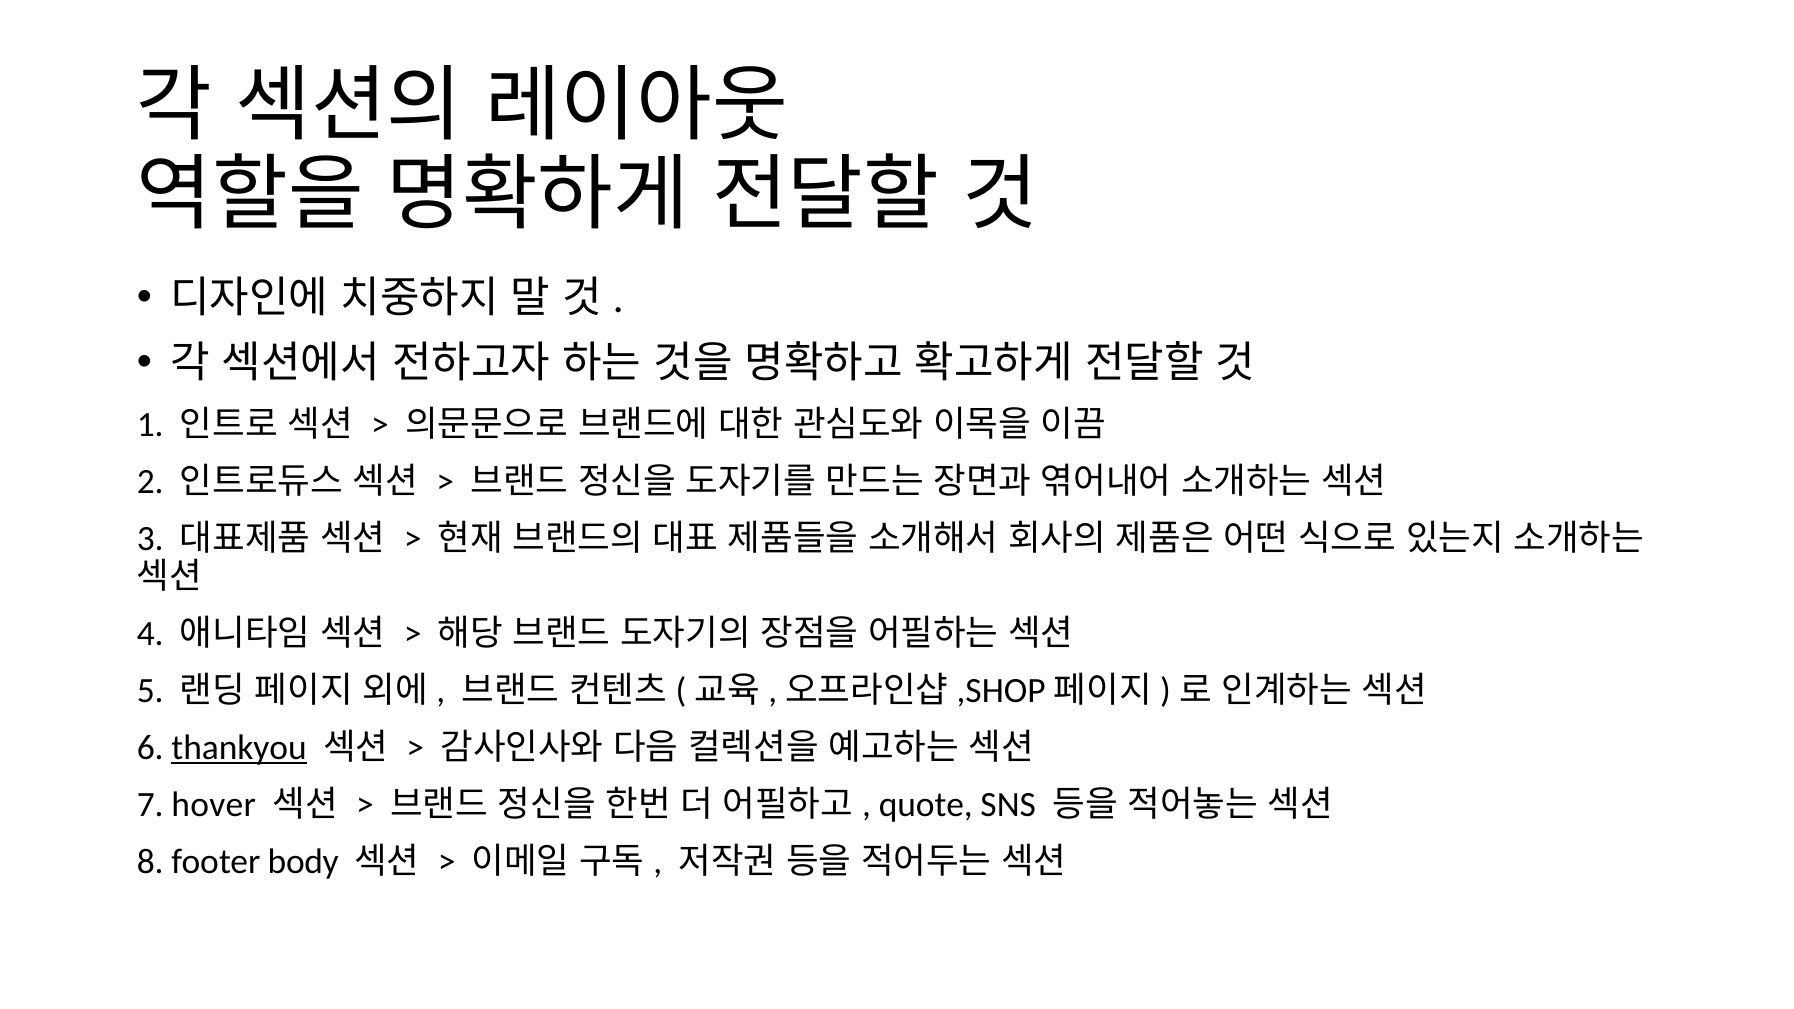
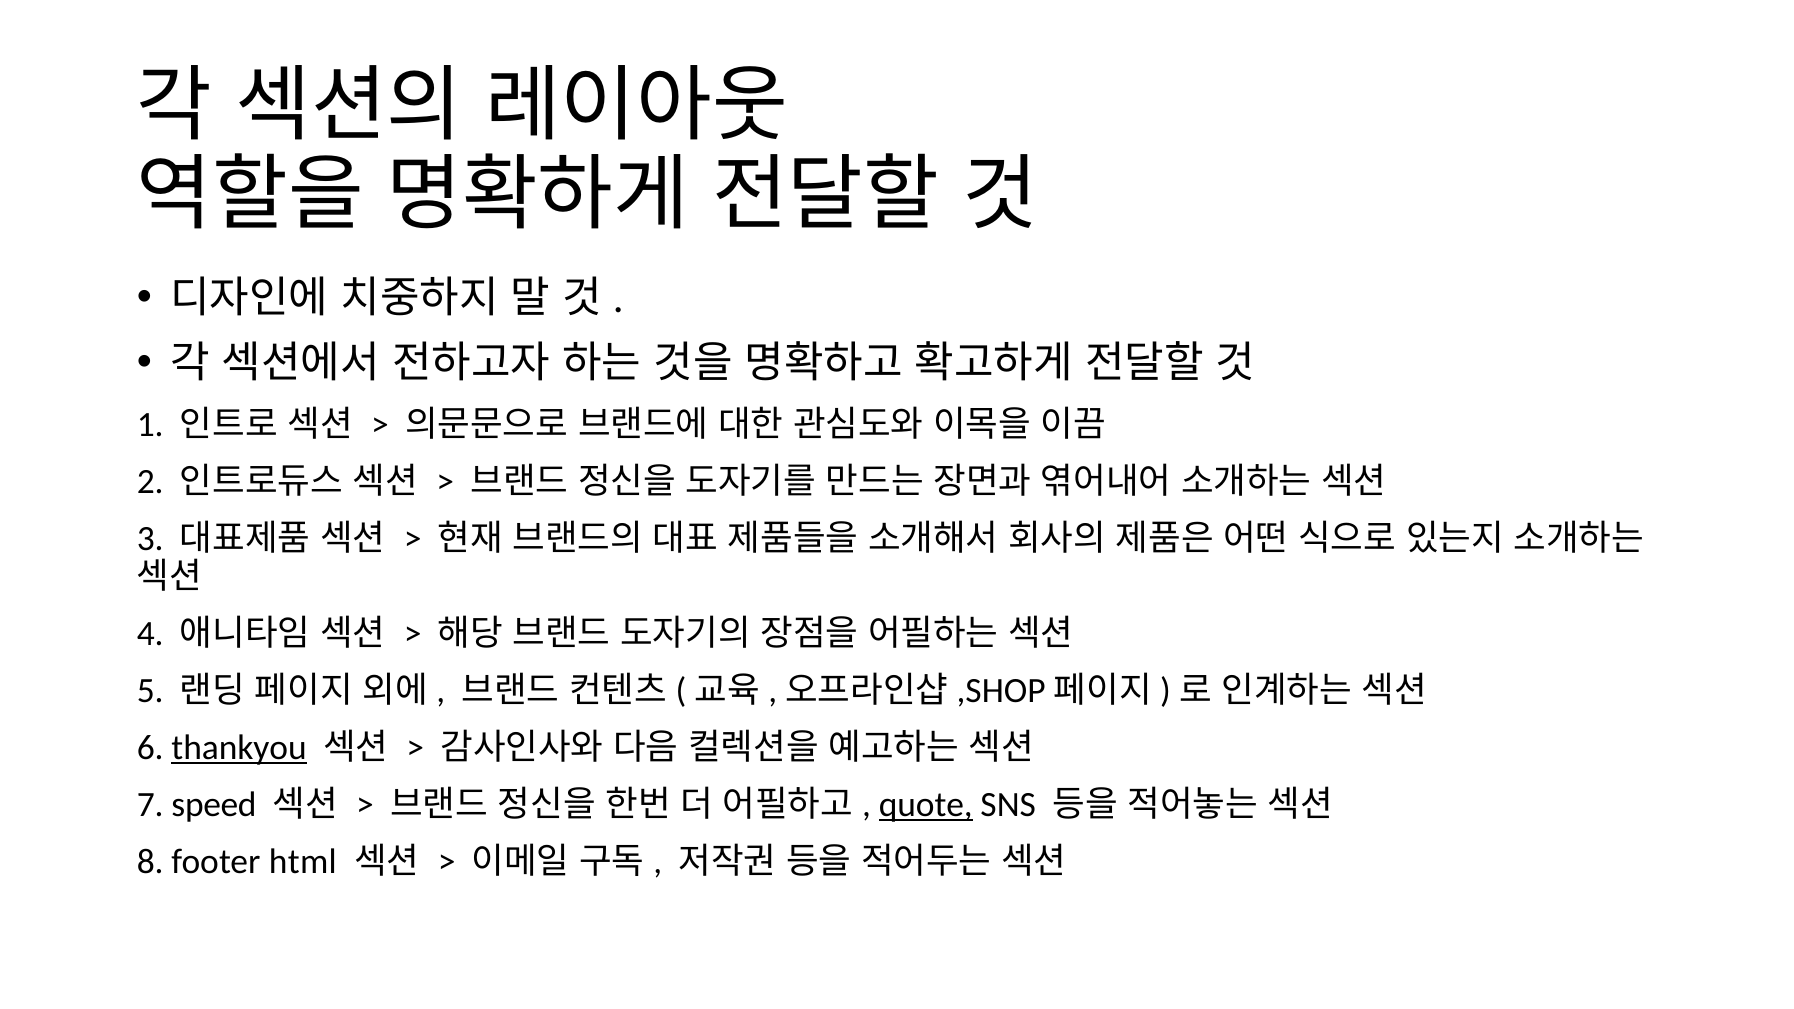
hover: hover -> speed (214, 805)
quote underline: none -> present (926, 805)
body: body -> html (303, 862)
